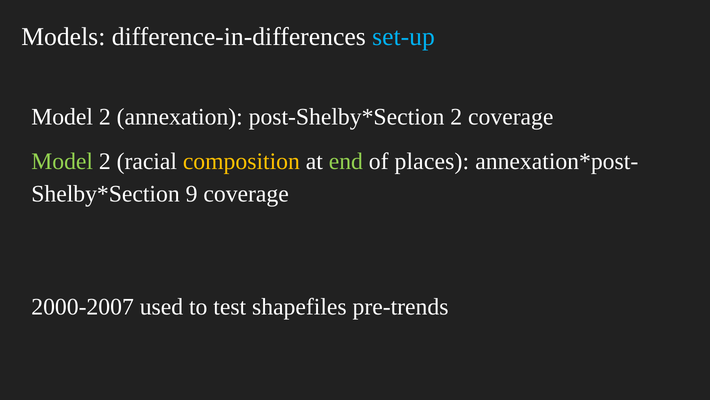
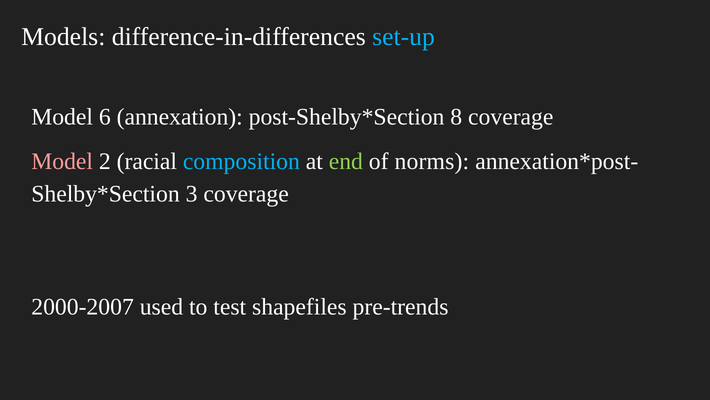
2: 2 -> 6 (105, 117)
2: 2 -> 8 (456, 117)
Model colour: light green -> pink (62, 161)
composition colour: yellow -> light blue (241, 161)
places: places -> norms (432, 161)
9: 9 -> 3 (192, 194)
